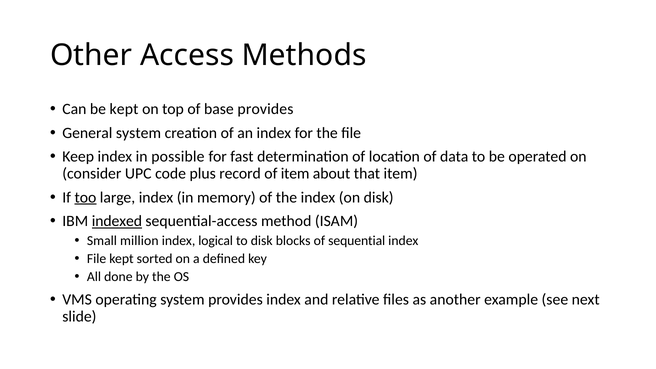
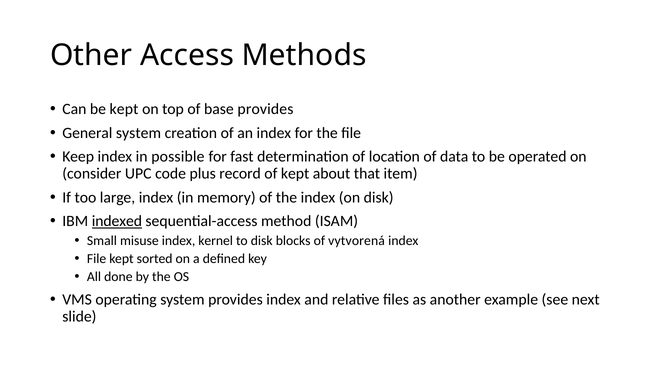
of item: item -> kept (295, 174)
too underline: present -> none (85, 197)
million: million -> misuse (139, 241)
logical: logical -> kernel (216, 241)
sequential: sequential -> vytvorená (357, 241)
